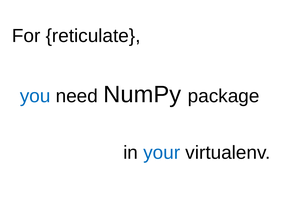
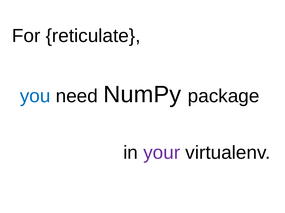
your colour: blue -> purple (162, 153)
